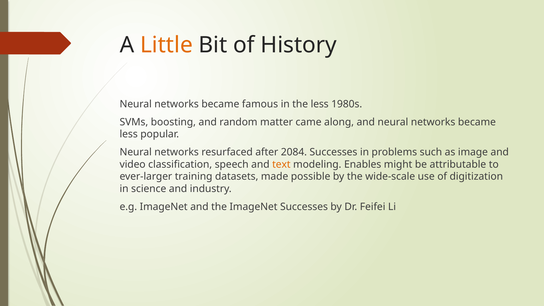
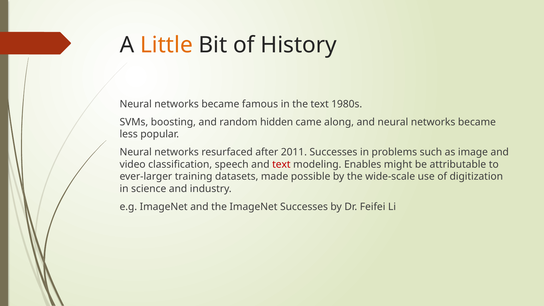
the less: less -> text (320, 104)
matter: matter -> hidden (277, 122)
2084: 2084 -> 2011 (294, 152)
text colour: orange -> red (281, 164)
